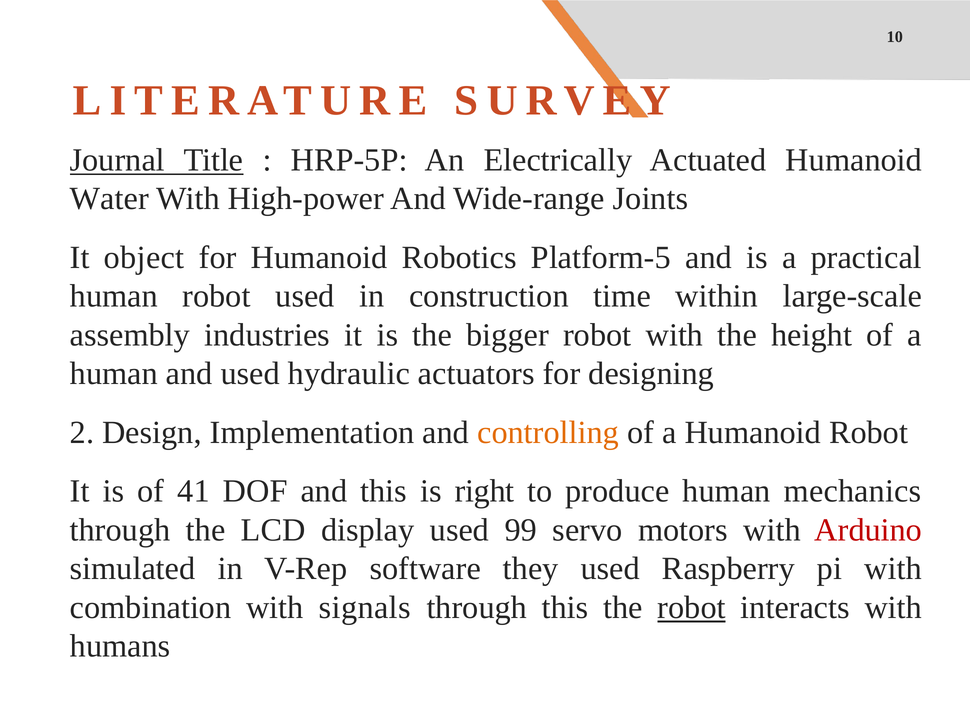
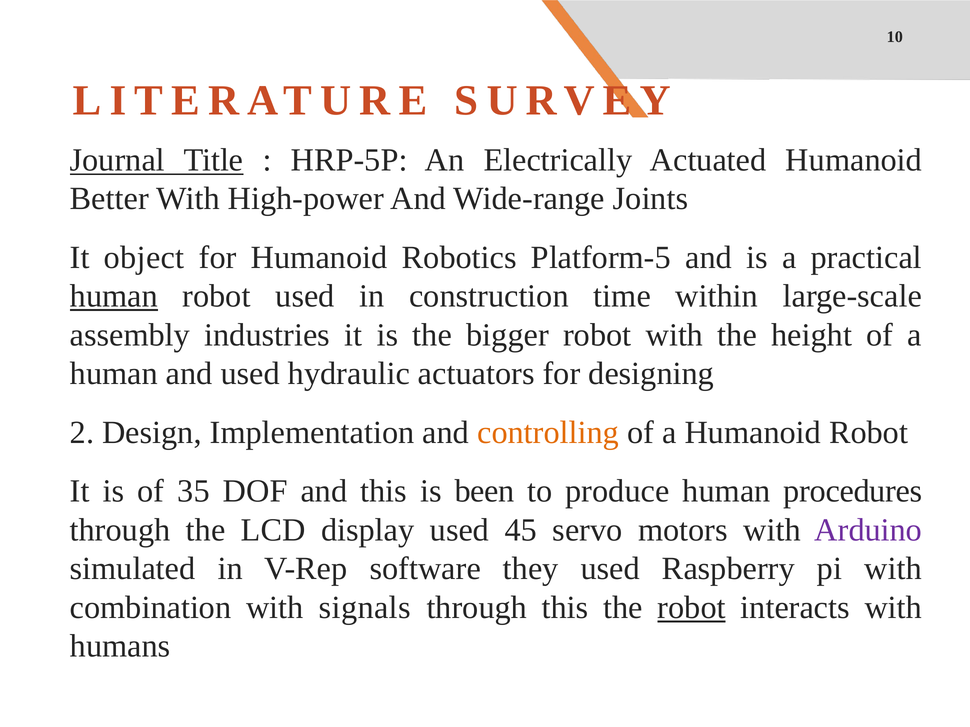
Water: Water -> Better (109, 199)
human underline: none -> present (114, 296)
41: 41 -> 35 (194, 492)
right: right -> been (485, 492)
mechanics: mechanics -> procedures (853, 492)
99: 99 -> 45 (521, 530)
Arduino colour: red -> purple (868, 530)
